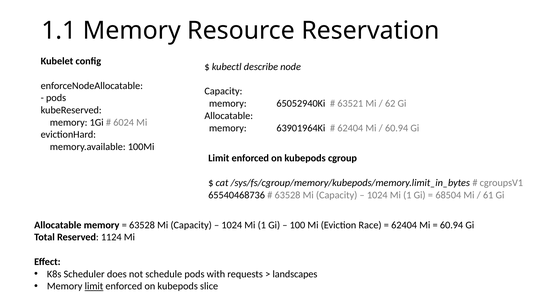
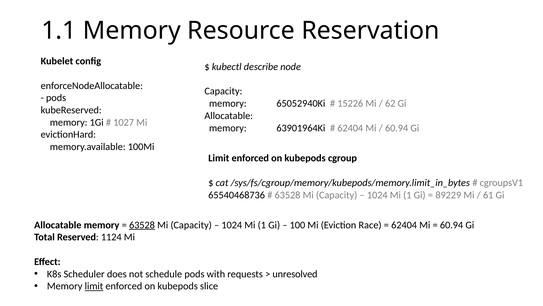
63521: 63521 -> 15226 (350, 103)
6024: 6024 -> 1027 (124, 122)
68504: 68504 -> 89229 (448, 195)
63528 underline: none -> present (142, 225)
landscapes: landscapes -> unresolved (295, 273)
